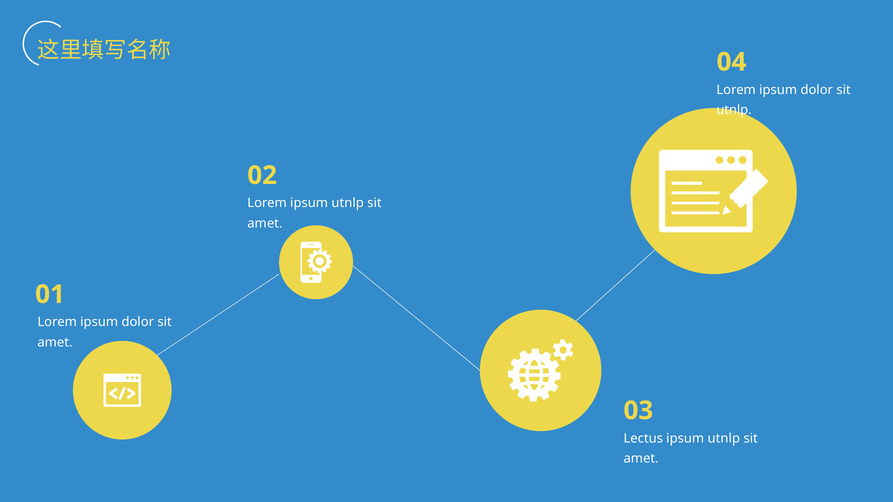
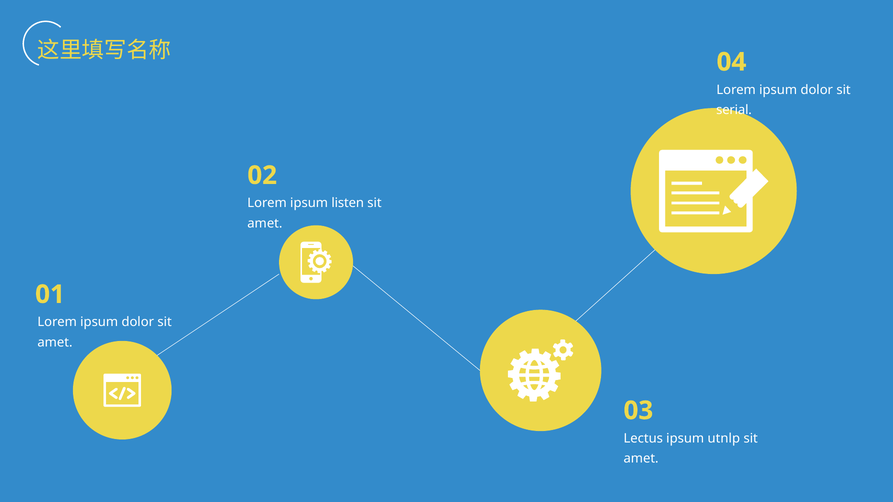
utnlp: utnlp -> serial (734, 110)
Lorem ipsum utnlp: utnlp -> listen (348, 203)
